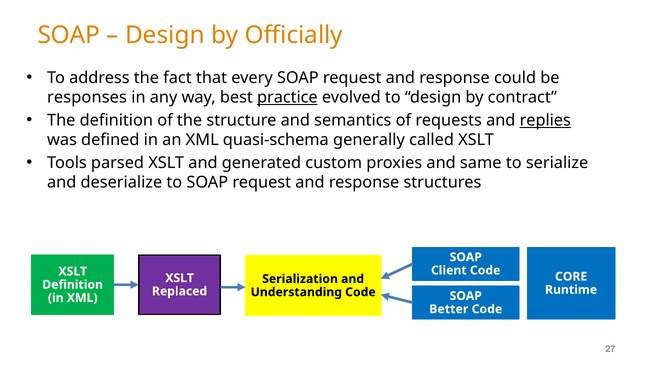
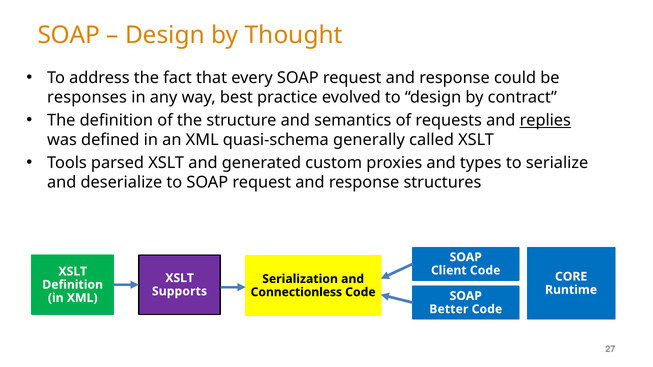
Officially: Officially -> Thought (294, 35)
practice underline: present -> none (287, 98)
same: same -> types (481, 163)
Replaced: Replaced -> Supports (180, 292)
Understanding: Understanding -> Connectionless (296, 292)
